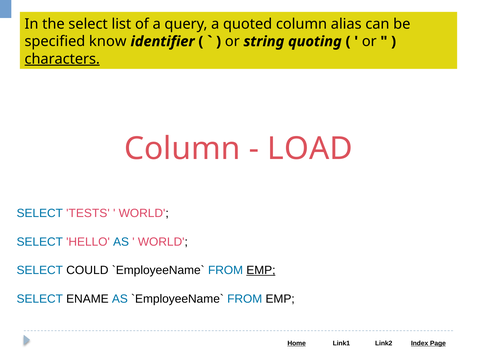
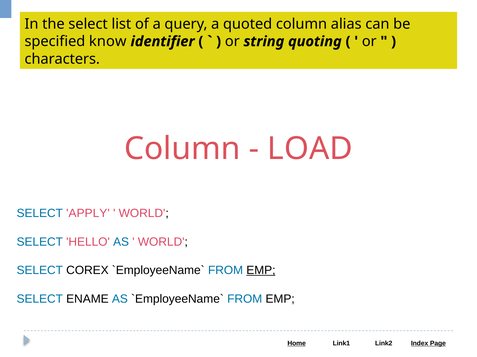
characters underline: present -> none (62, 59)
TESTS: TESTS -> APPLY (88, 214)
COULD: COULD -> COREX (87, 271)
